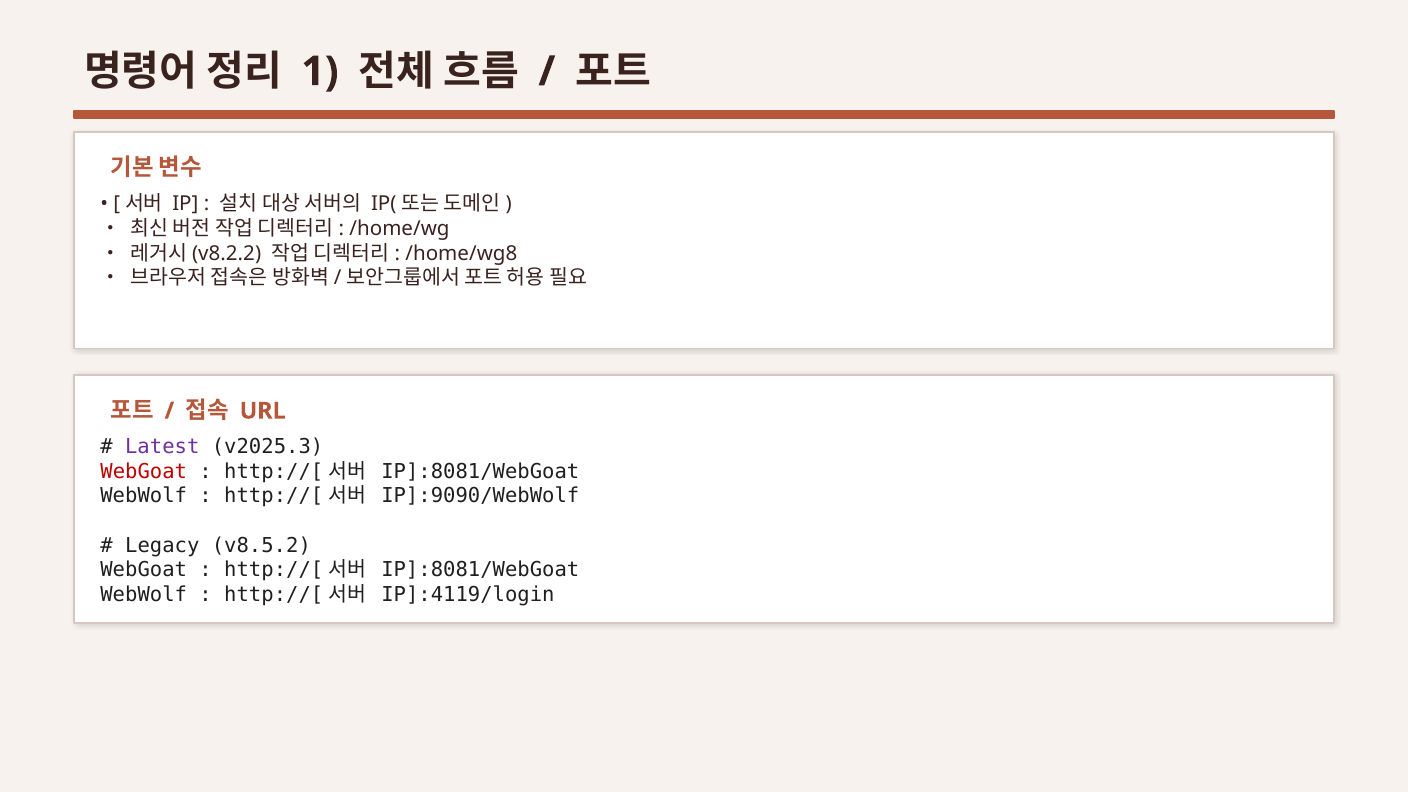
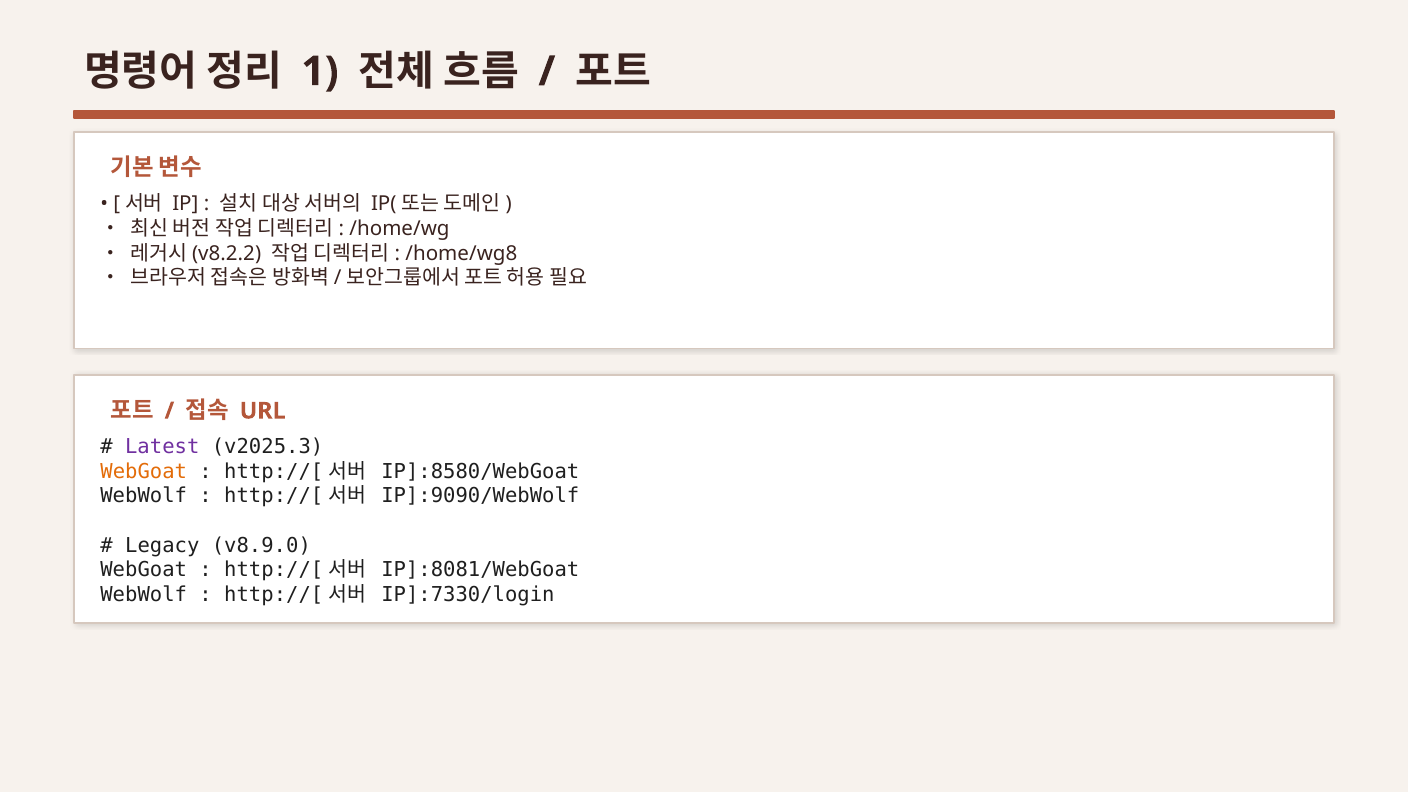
WebGoat colour: red -> orange (144, 472)
IP]:8081/WebGoat: IP]:8081/WebGoat -> IP]:8580/WebGoat (480, 472)
v8.5.2: v8.5.2 -> v8.9.0 (261, 545)
IP]:4119/login: IP]:4119/login -> IP]:7330/login (468, 595)
